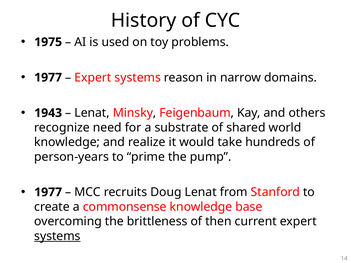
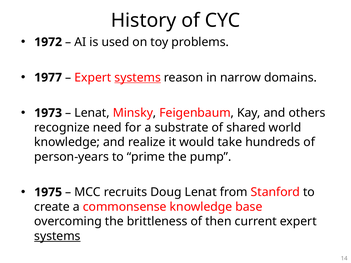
1975: 1975 -> 1972 (48, 42)
systems underline: none -> present (138, 78)
1943: 1943 -> 1973 (48, 113)
1977: 1977 -> 1975 (48, 192)
